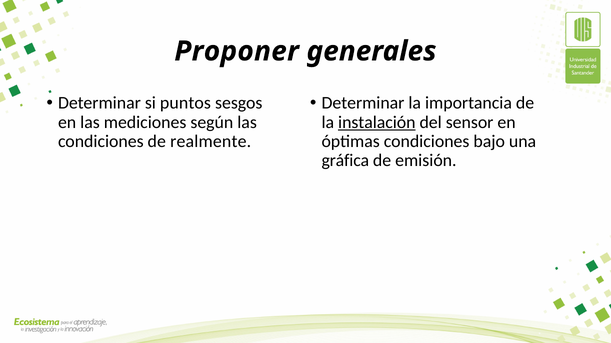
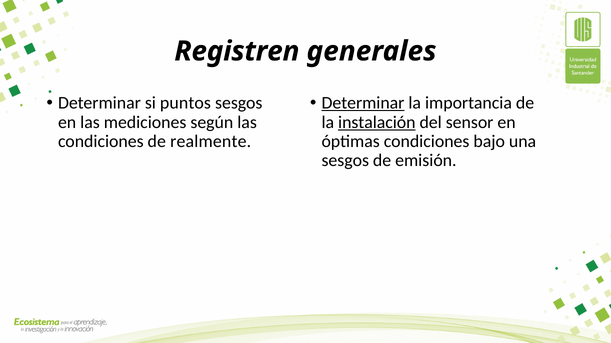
Proponer: Proponer -> Registren (237, 51)
Determinar underline: none -> present (363, 103)
gráfica: gráfica -> sesgos (345, 161)
